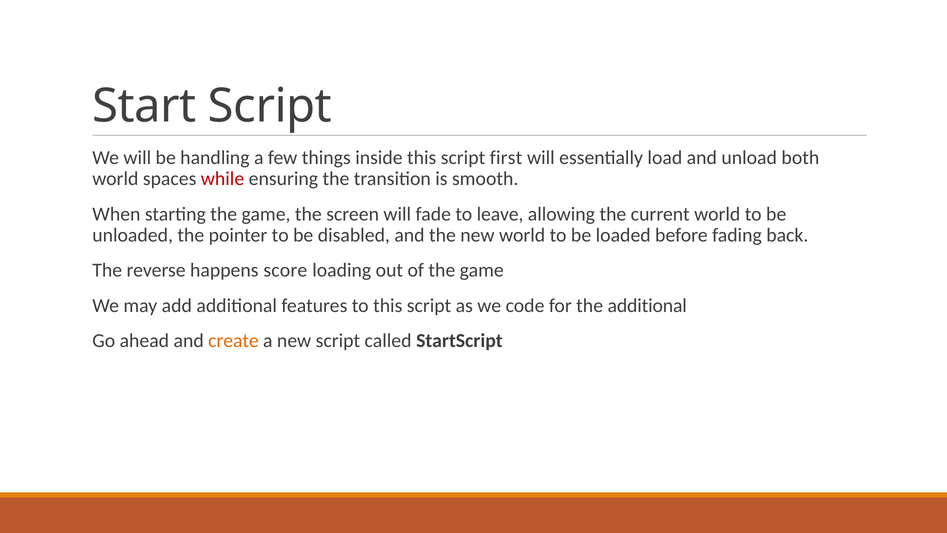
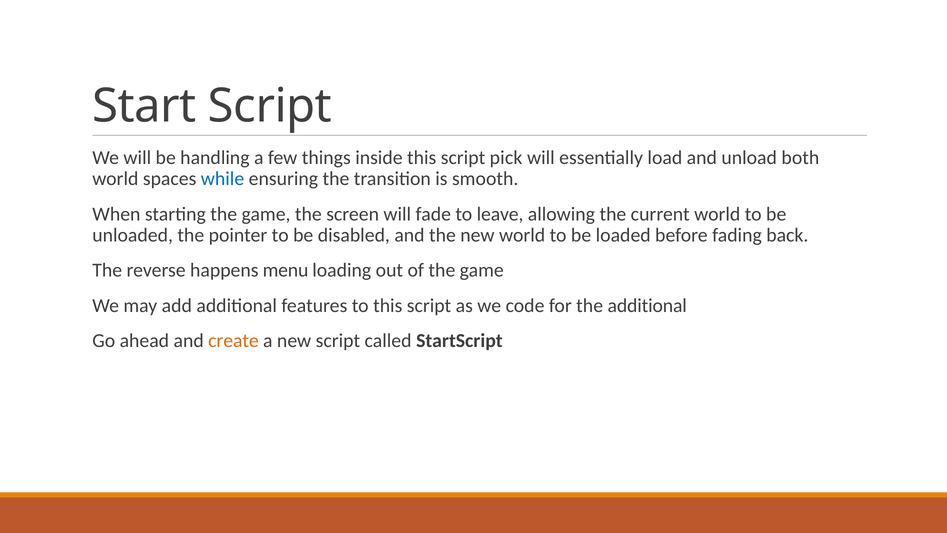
first: first -> pick (506, 157)
while colour: red -> blue (223, 179)
score: score -> menu (286, 270)
